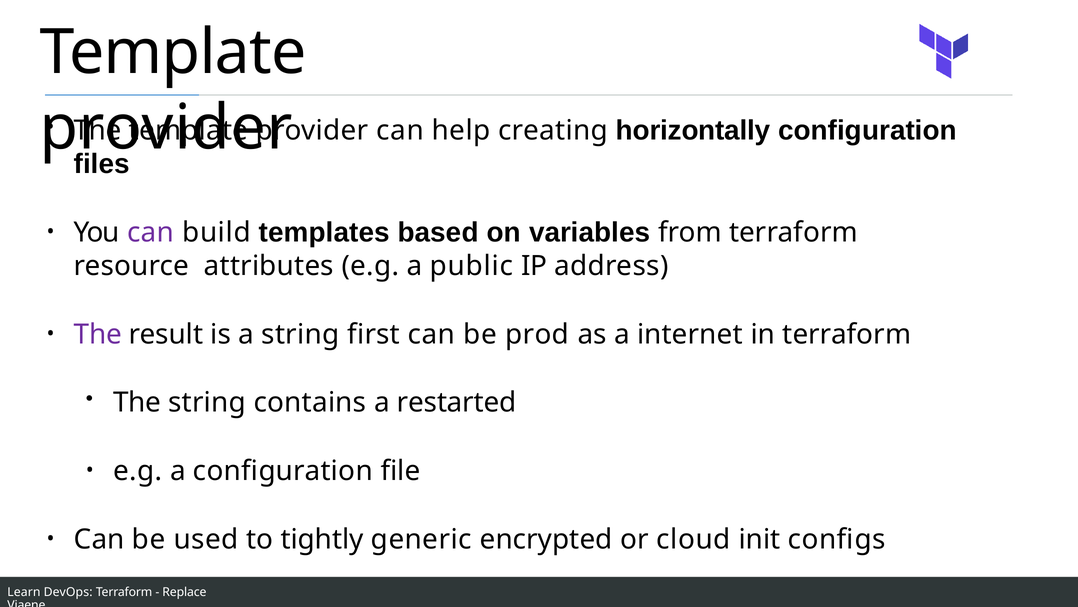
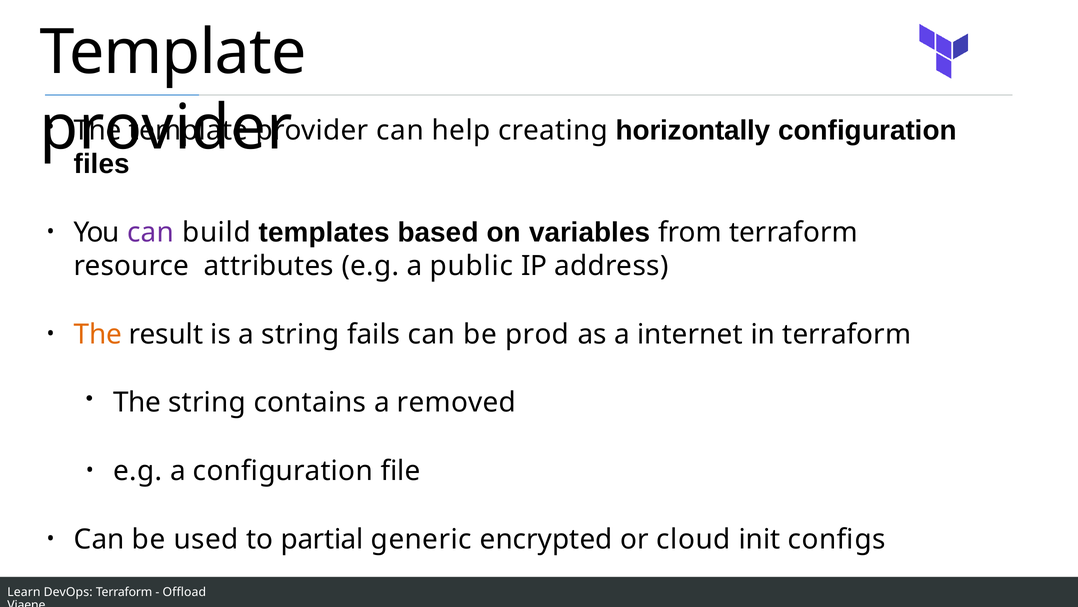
The colour: purple -> orange (98, 334)
first: first -> fails (374, 334)
restarted: restarted -> removed (456, 402)
tightly: tightly -> partial (322, 539)
Replace: Replace -> Offload (184, 592)
